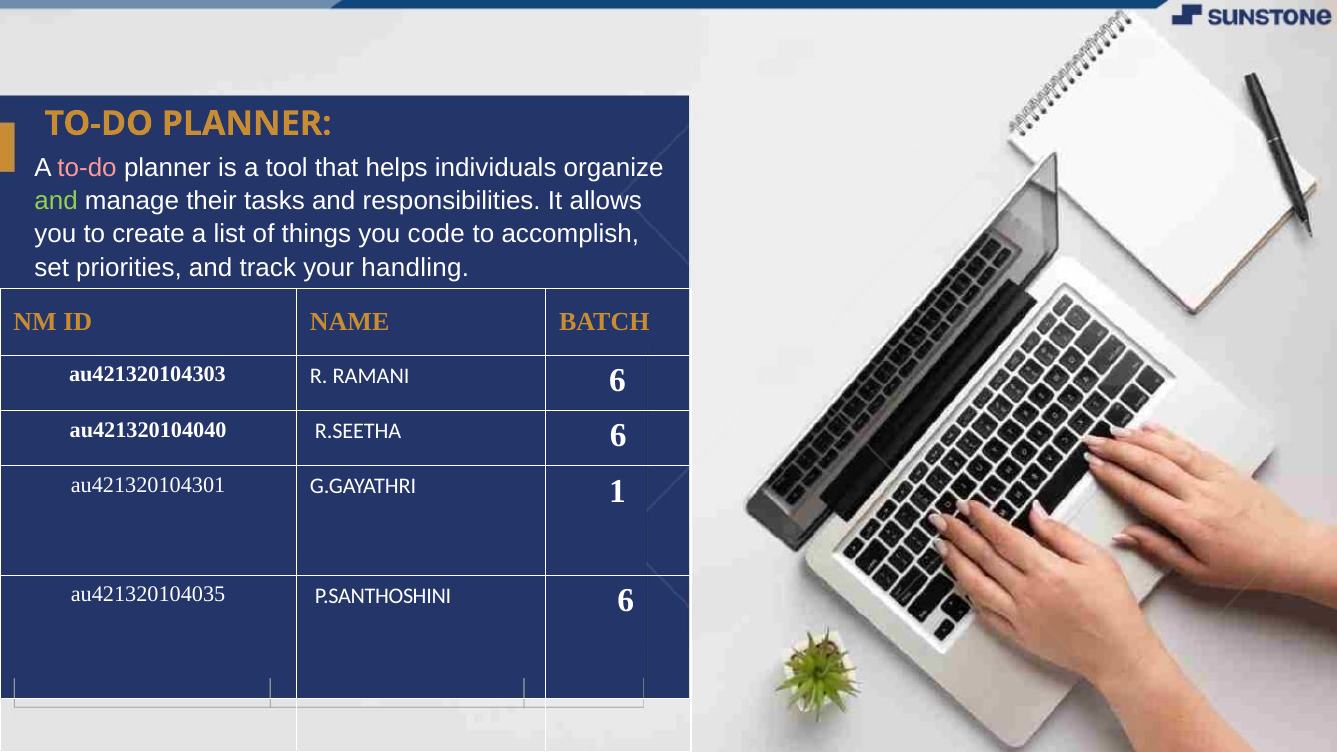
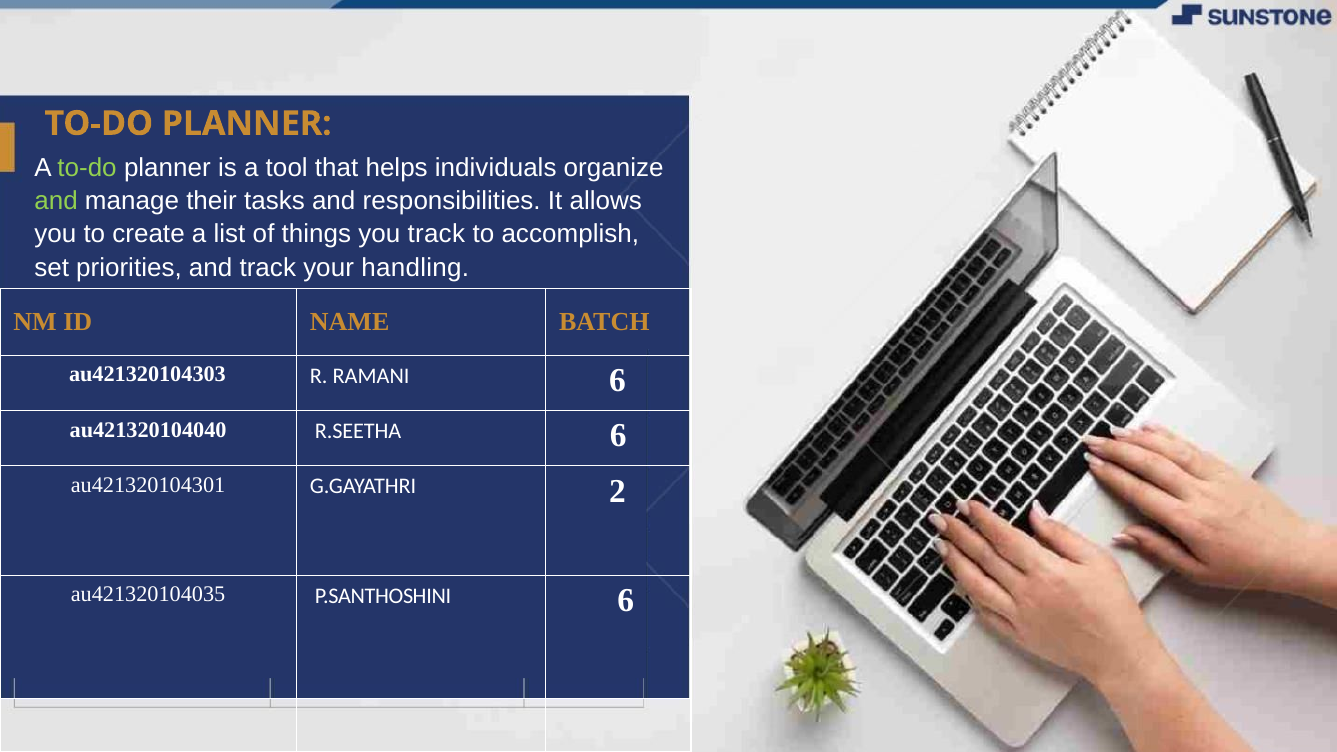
to-do colour: pink -> light green (87, 167)
you code: code -> track (436, 234)
1: 1 -> 2 (618, 491)
